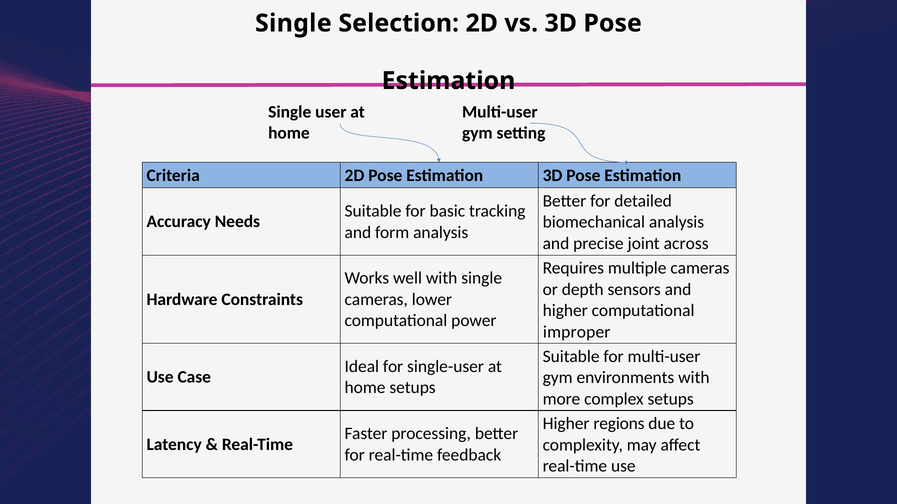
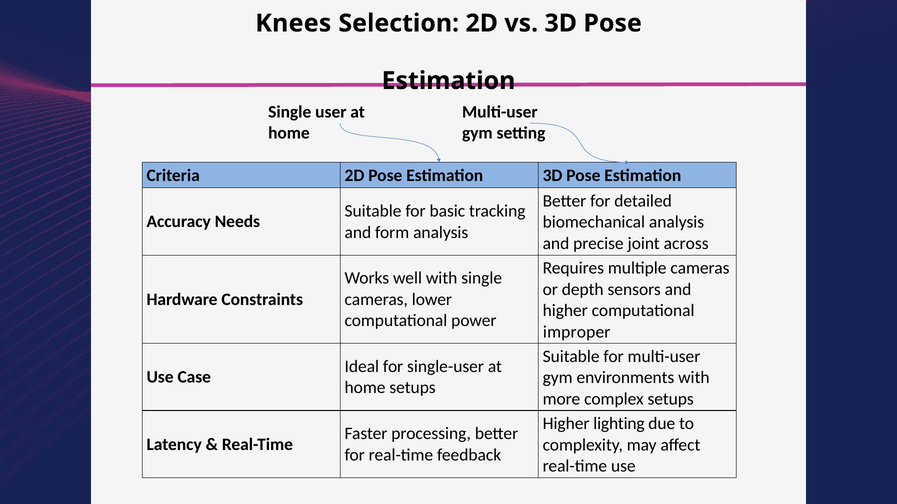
Single: Single -> Knees (293, 23)
regions: regions -> lighting (619, 424)
